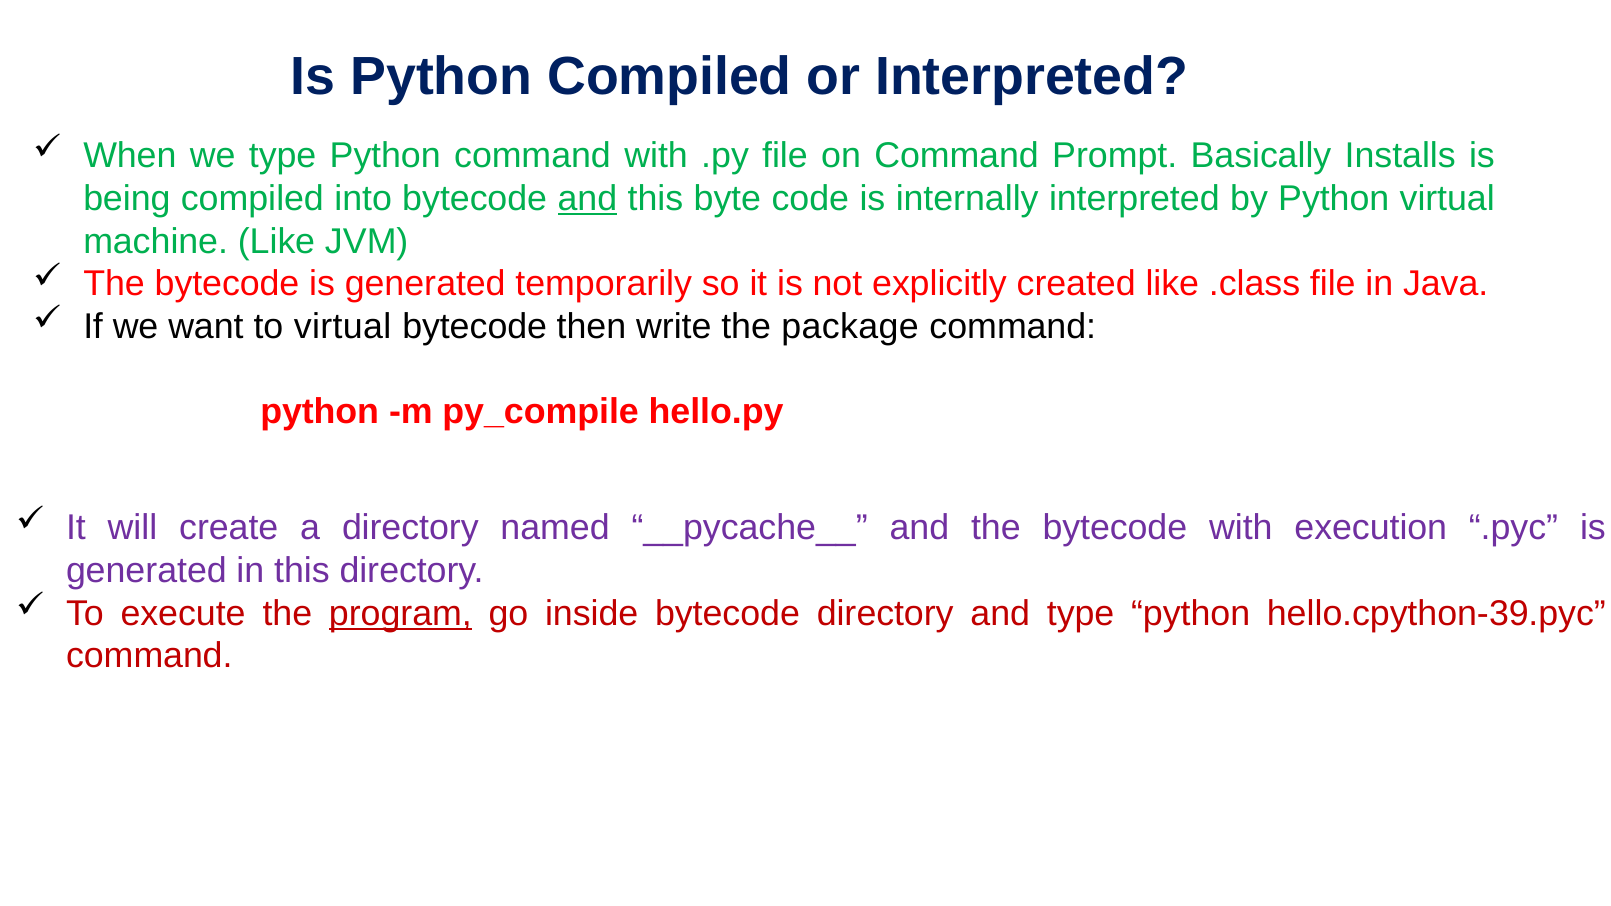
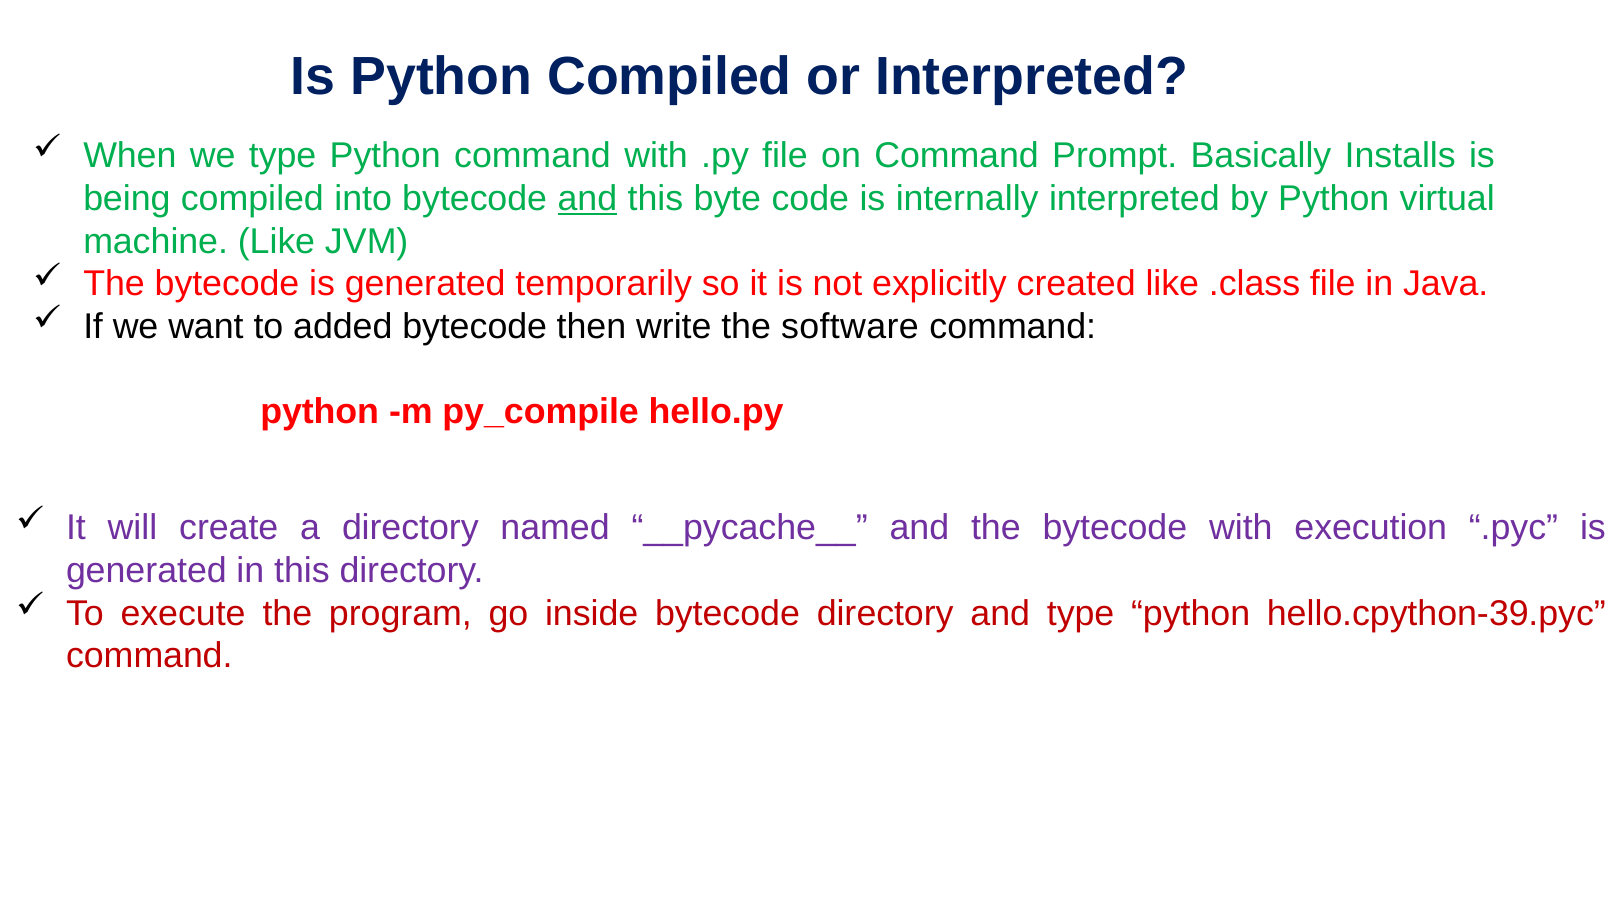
to virtual: virtual -> added (343, 327)
package: package -> software (850, 327)
program underline: present -> none (400, 613)
